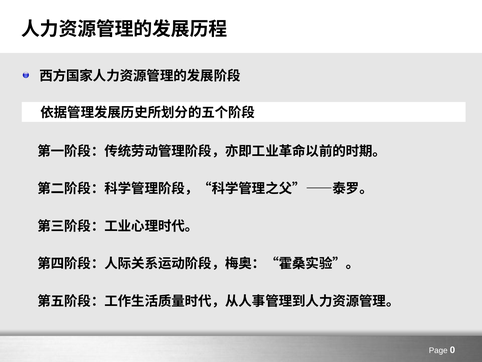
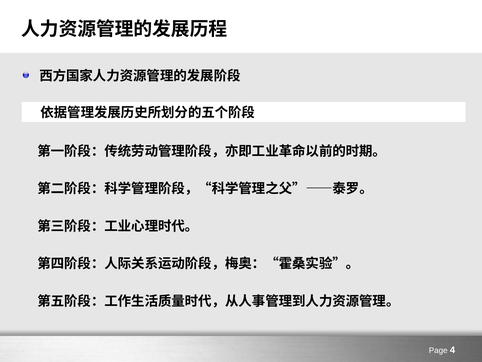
0: 0 -> 4 (452, 349)
